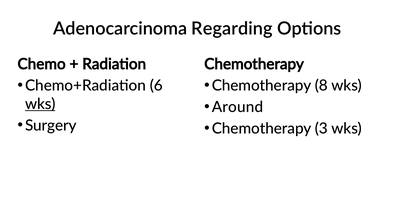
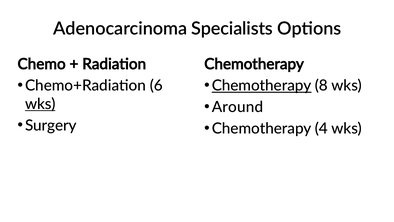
Regarding: Regarding -> Specialists (232, 29)
Chemotherapy underline: none -> present (262, 85)
3: 3 -> 4 (321, 128)
